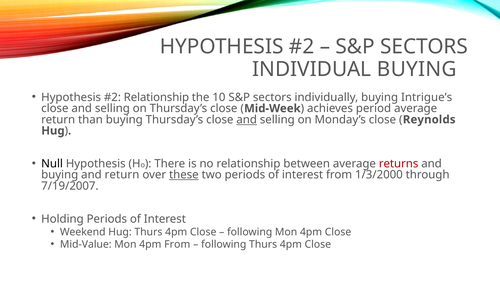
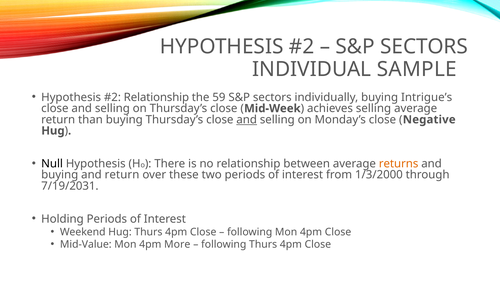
INDIVIDUAL BUYING: BUYING -> SAMPLE (417, 69)
10: 10 -> 59 (219, 97)
achieves period: period -> selling (373, 108)
Reynolds: Reynolds -> Negative (429, 119)
returns colour: red -> orange (399, 163)
these underline: present -> none (184, 174)
7/19/2007: 7/19/2007 -> 7/19/2031 (70, 186)
4pm From: From -> More (177, 244)
